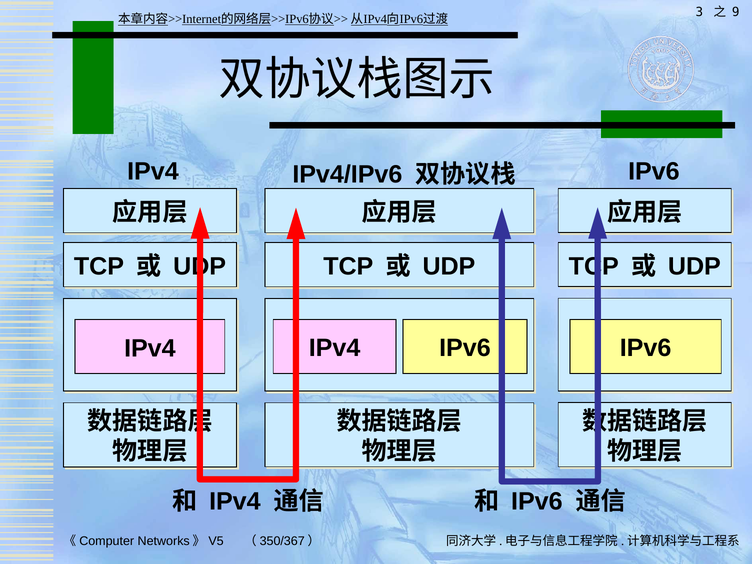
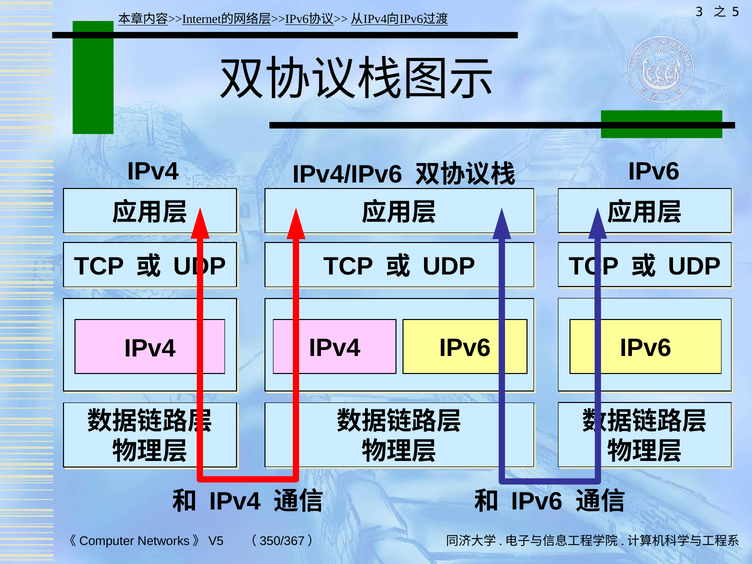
9: 9 -> 5 (736, 12)
